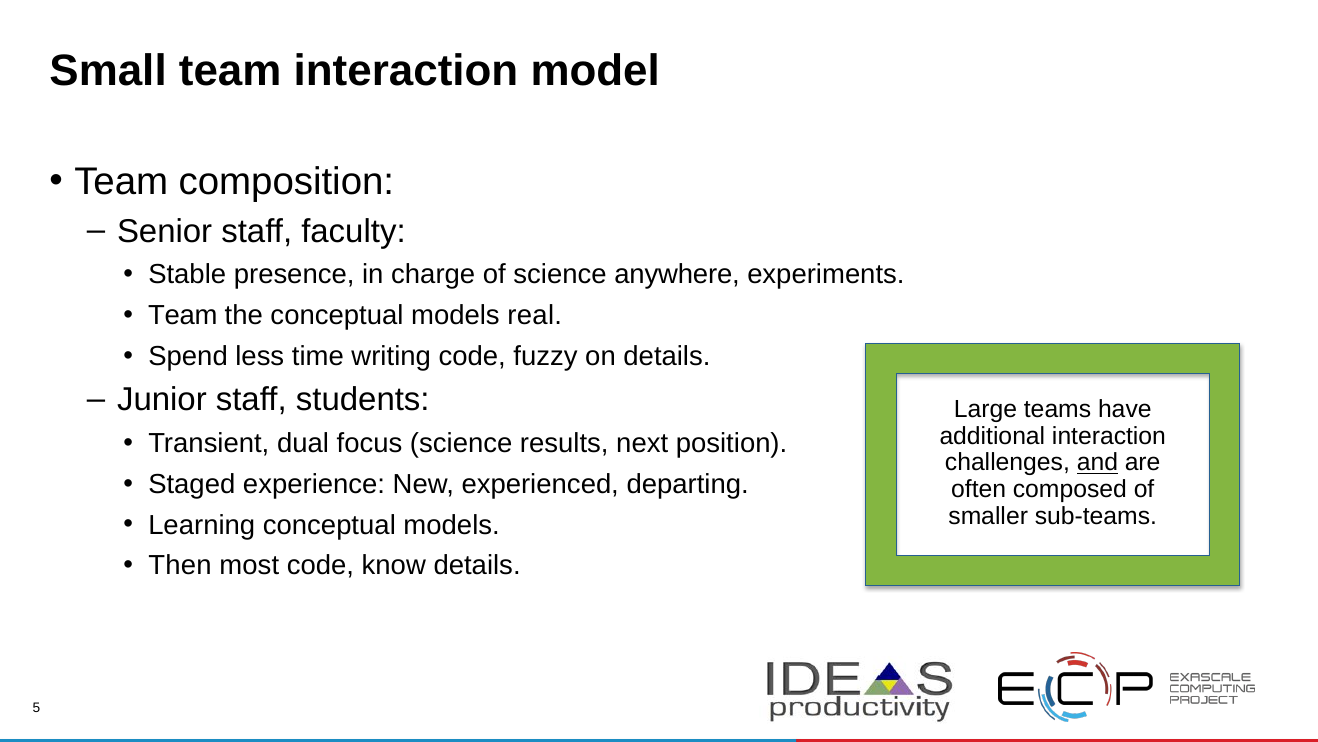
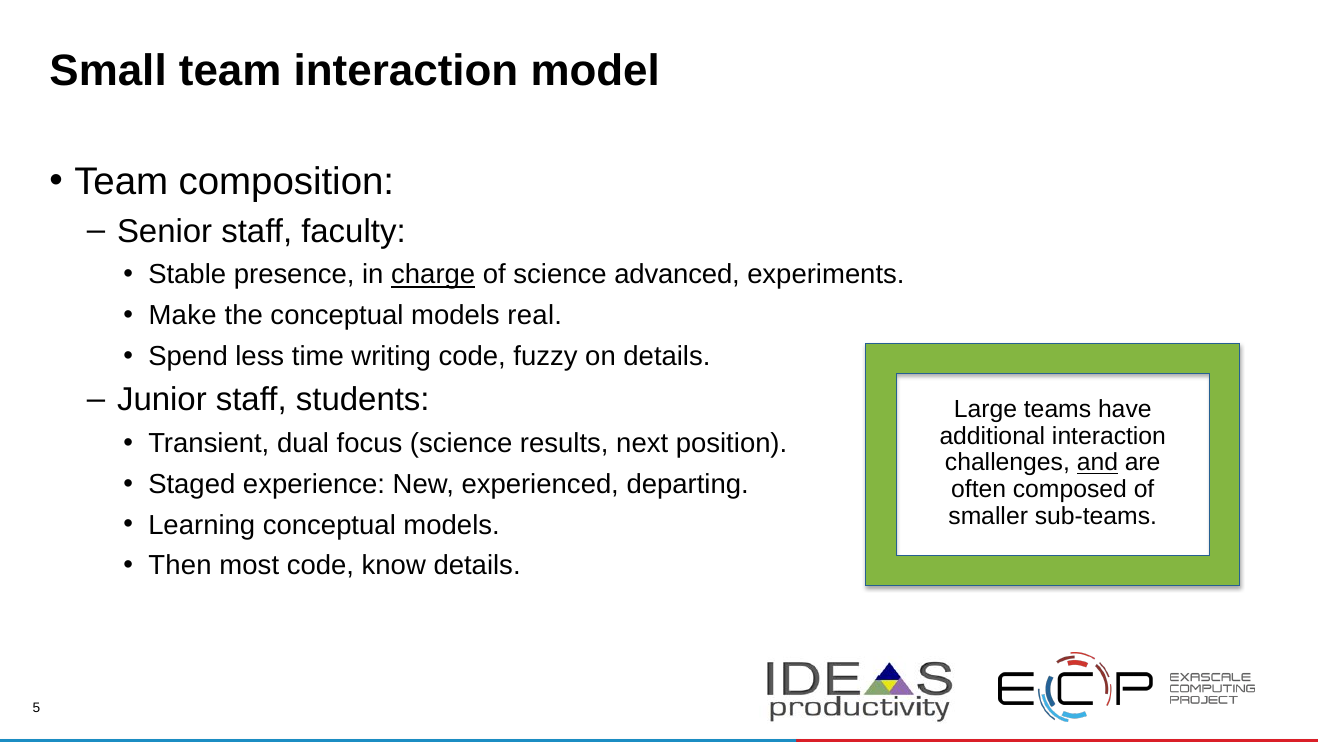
charge underline: none -> present (433, 275)
anywhere: anywhere -> advanced (677, 275)
Team: Team -> Make (183, 315)
